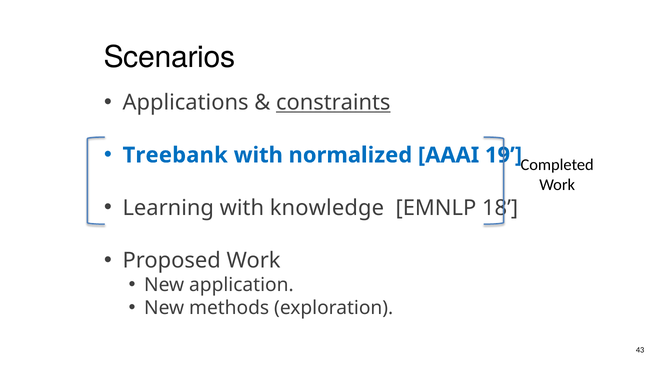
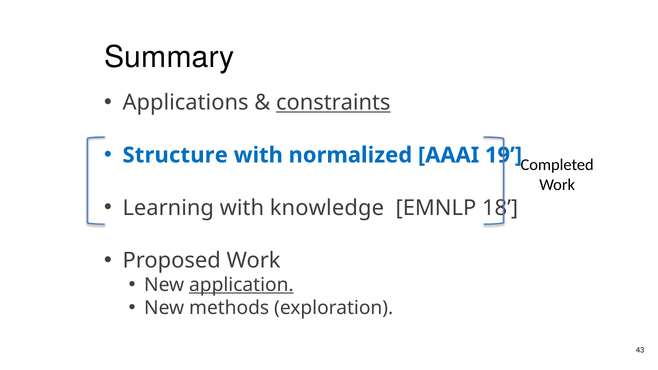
Scenarios: Scenarios -> Summary (169, 57)
Treebank: Treebank -> Structure (175, 155)
application underline: none -> present (241, 285)
